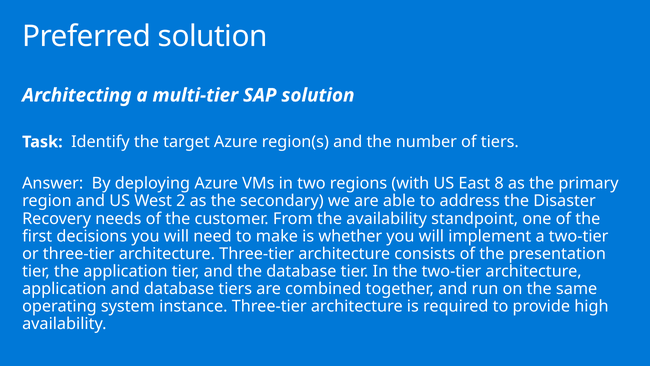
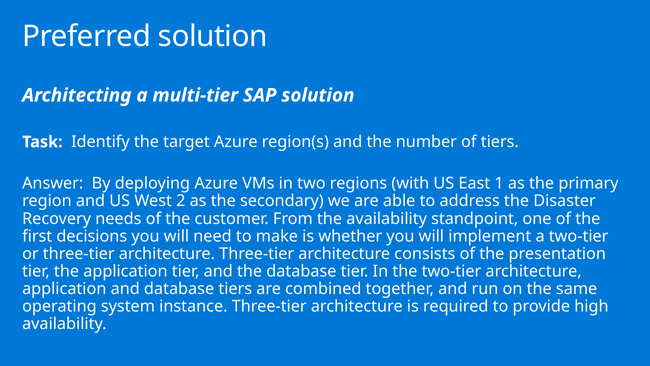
8: 8 -> 1 (499, 183)
